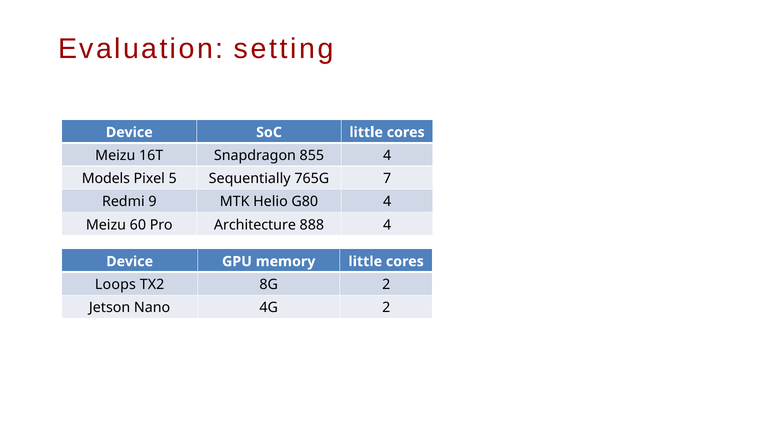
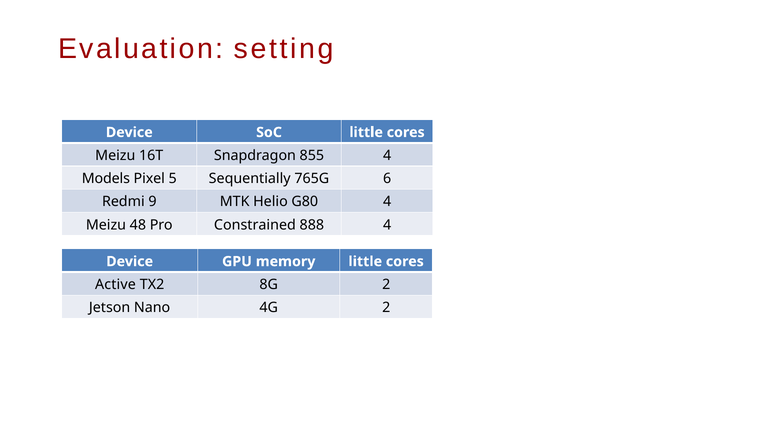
7: 7 -> 6 (387, 179)
60: 60 -> 48 (138, 225)
Architecture: Architecture -> Constrained (255, 225)
Loops: Loops -> Active (115, 285)
